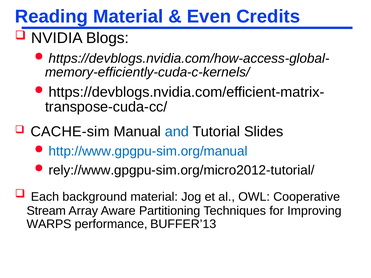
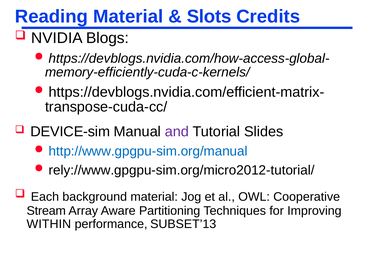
Even: Even -> Slots (209, 17)
CACHE-sim: CACHE-sim -> DEVICE-sim (70, 132)
and colour: blue -> purple (177, 132)
WARPS: WARPS -> WITHIN (49, 224)
BUFFER’13: BUFFER’13 -> SUBSET’13 (183, 224)
